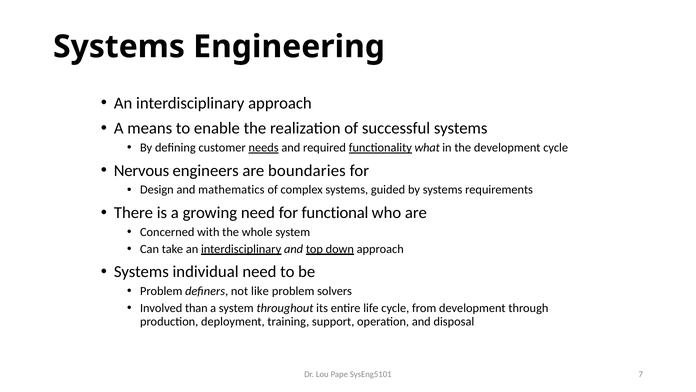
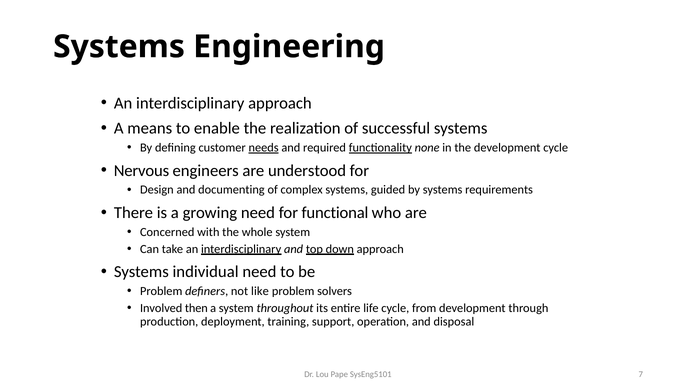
what: what -> none (427, 147)
boundaries: boundaries -> understood (307, 170)
mathematics: mathematics -> documenting (231, 190)
than: than -> then (196, 308)
